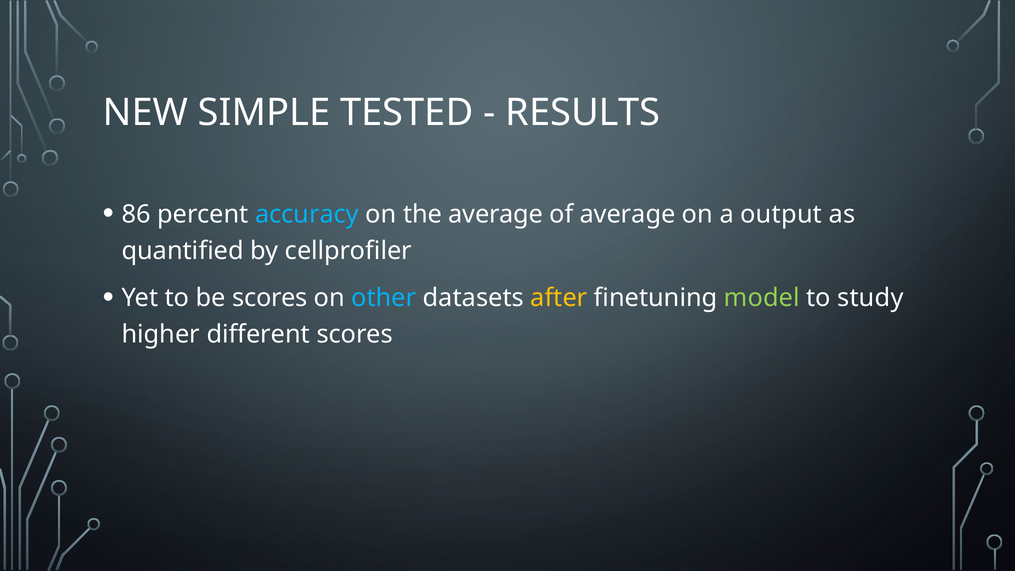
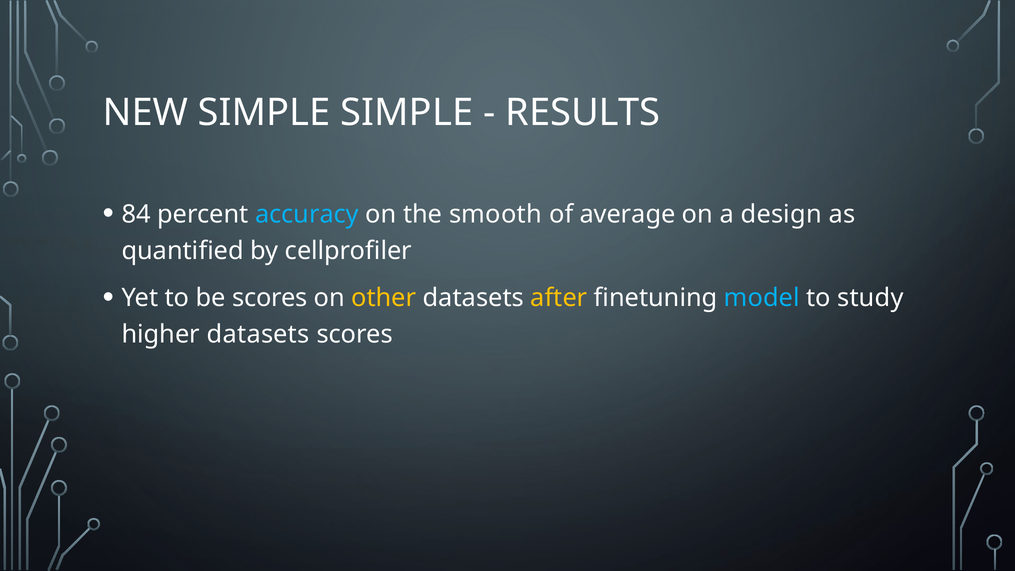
SIMPLE TESTED: TESTED -> SIMPLE (407, 113)
86: 86 -> 84 (136, 214)
the average: average -> smooth (495, 214)
output: output -> design (781, 214)
other colour: light blue -> yellow (384, 298)
model colour: light green -> light blue (762, 298)
higher different: different -> datasets (258, 334)
